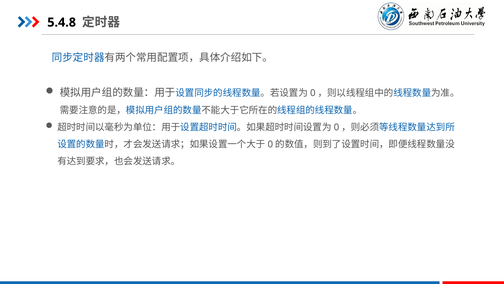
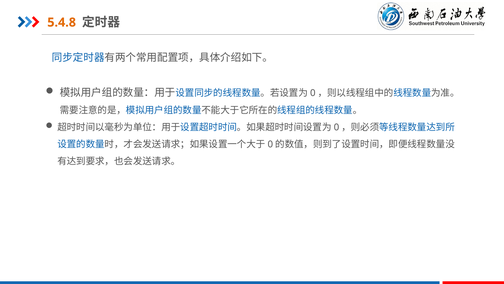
5.4.8 colour: black -> orange (62, 22)
